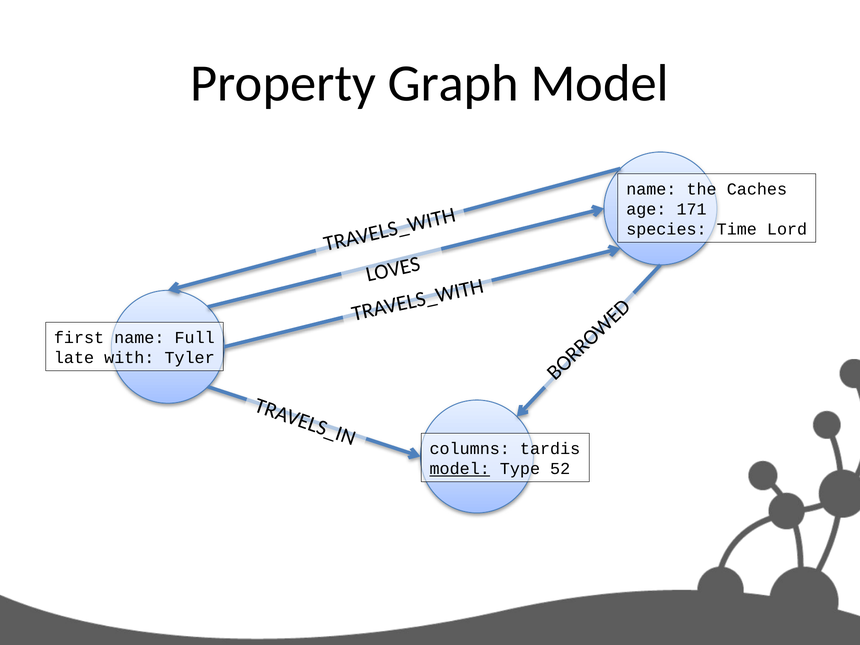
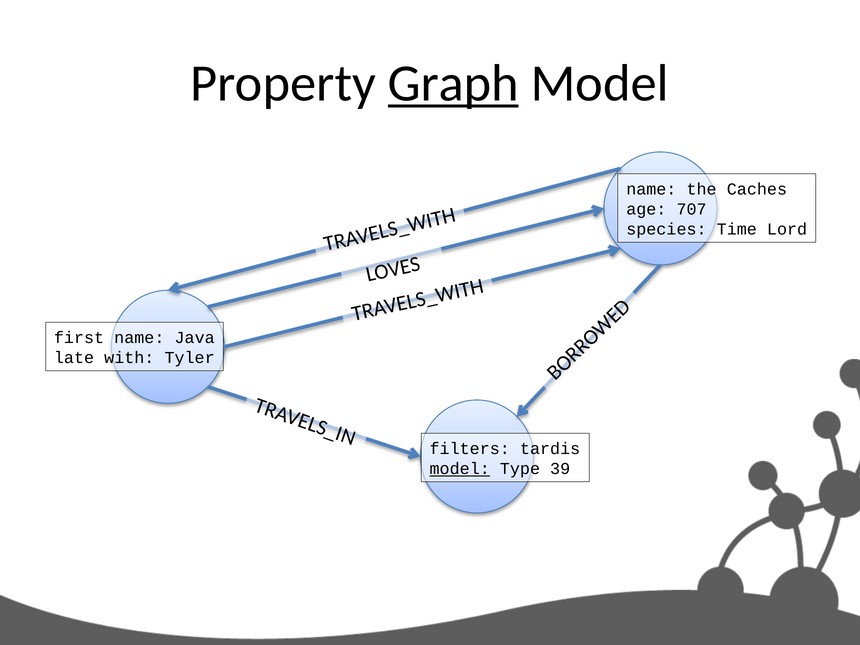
Graph underline: none -> present (453, 83)
171: 171 -> 707 (692, 209)
Full: Full -> Java (195, 338)
columns: columns -> filters (470, 449)
52: 52 -> 39 (560, 469)
